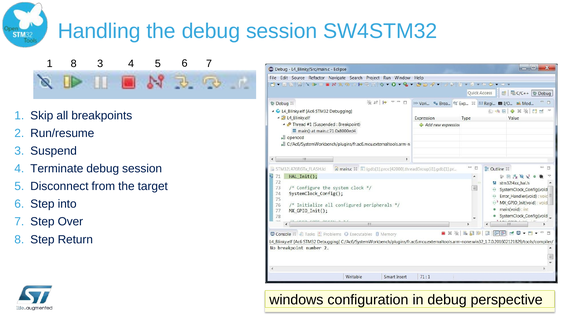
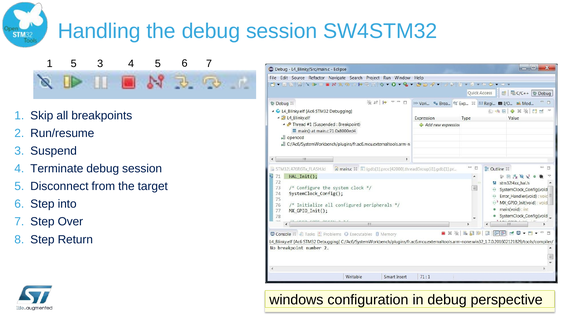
1 8: 8 -> 5 (74, 64)
